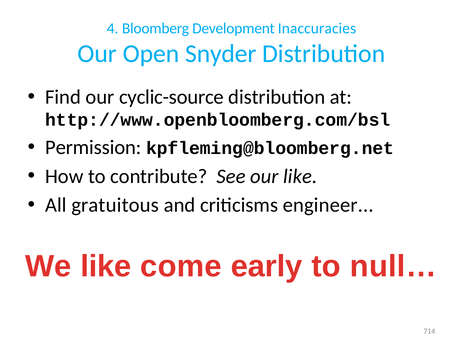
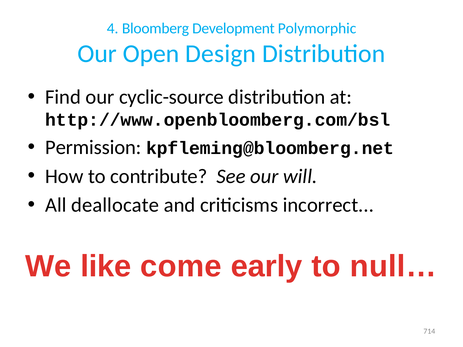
Inaccuracies: Inaccuracies -> Polymorphic (317, 28)
Snyder: Snyder -> Design (221, 54)
our like: like -> will (300, 176)
gratuitous: gratuitous -> deallocate (115, 205)
engineer: engineer -> incorrect (328, 205)
